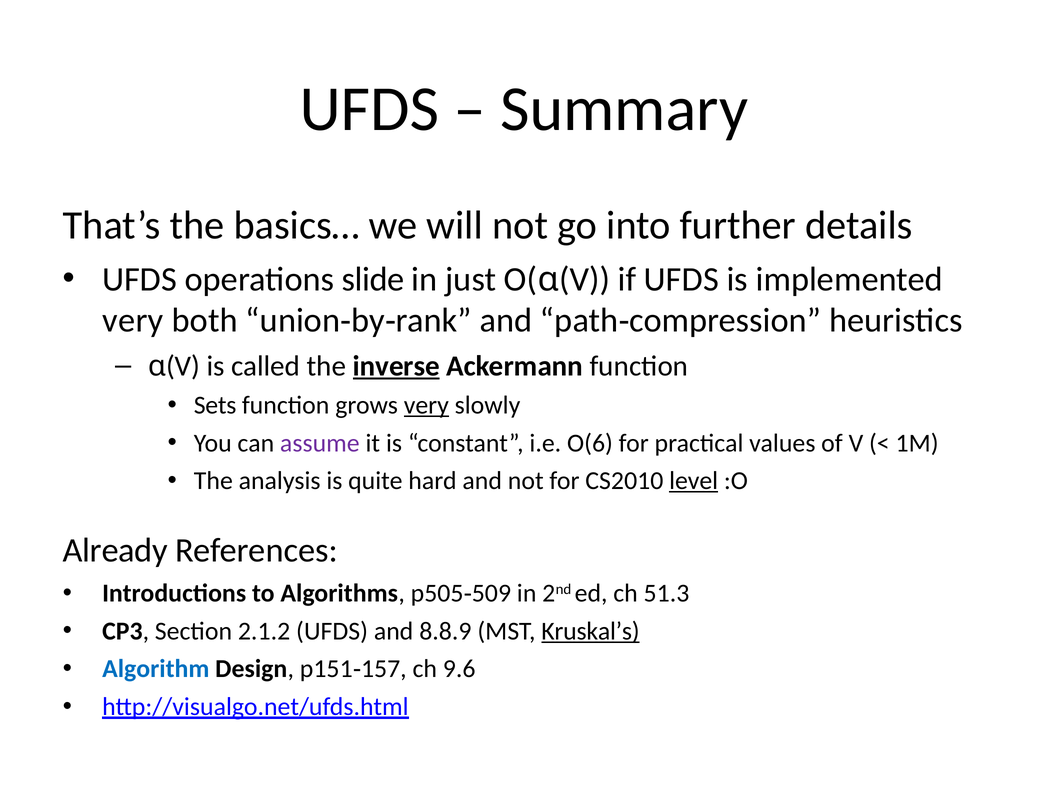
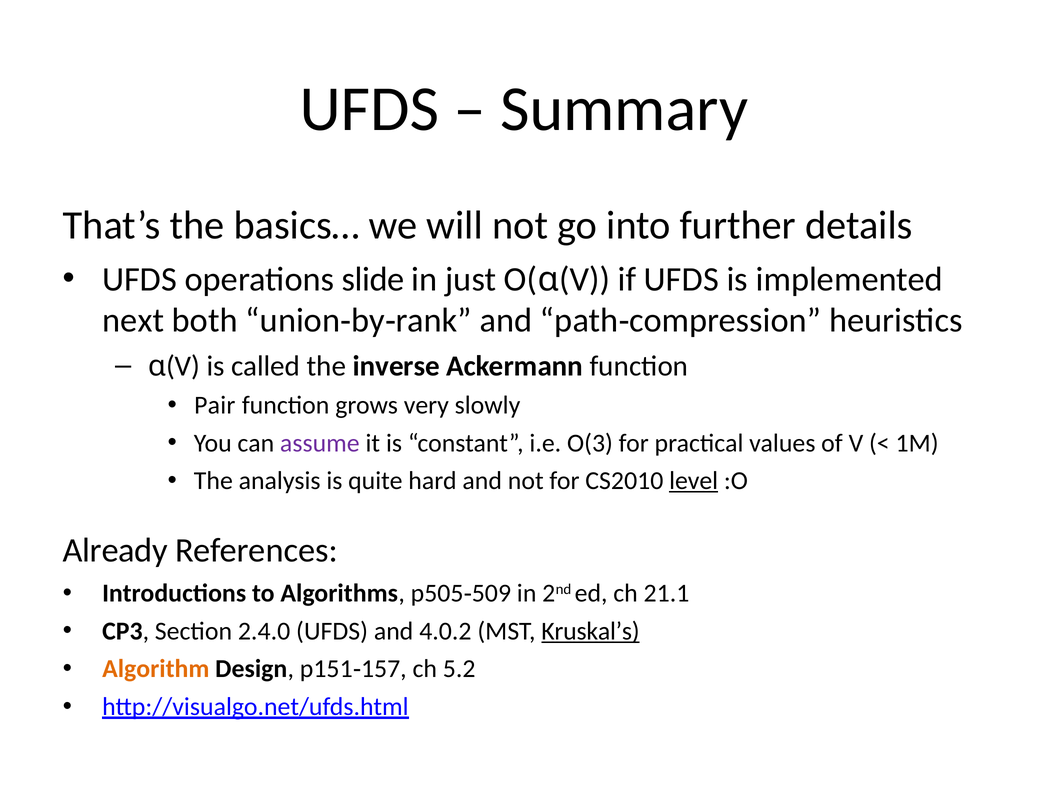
very: very -> next (133, 320)
inverse underline: present -> none (396, 366)
Sets: Sets -> Pair (215, 405)
very underline: present -> none (426, 405)
O(6: O(6 -> O(3 (590, 443)
51.3: 51.3 -> 21.1 (667, 593)
2.1.2: 2.1.2 -> 2.4.0 (264, 631)
8.8.9: 8.8.9 -> 4.0.2 (445, 631)
Algorithm colour: blue -> orange (156, 669)
9.6: 9.6 -> 5.2 (459, 669)
